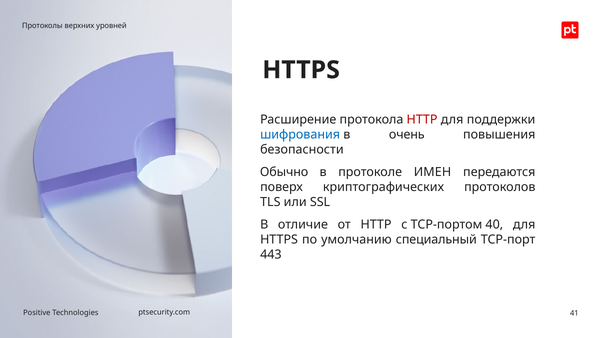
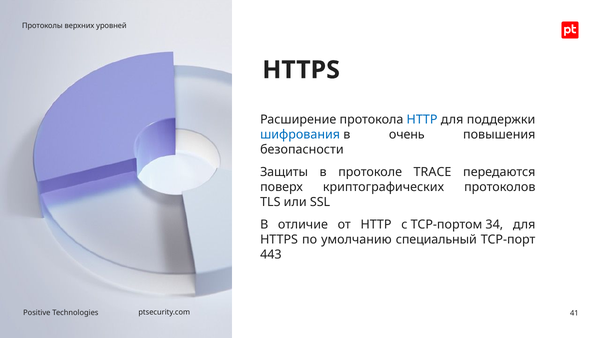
HTTP colour: red -> blue (422, 119)
Обычно: Обычно -> Защиты (284, 172)
ИМЕН: ИМЕН -> TRACE (433, 172)
40: 40 -> 34 (494, 224)
